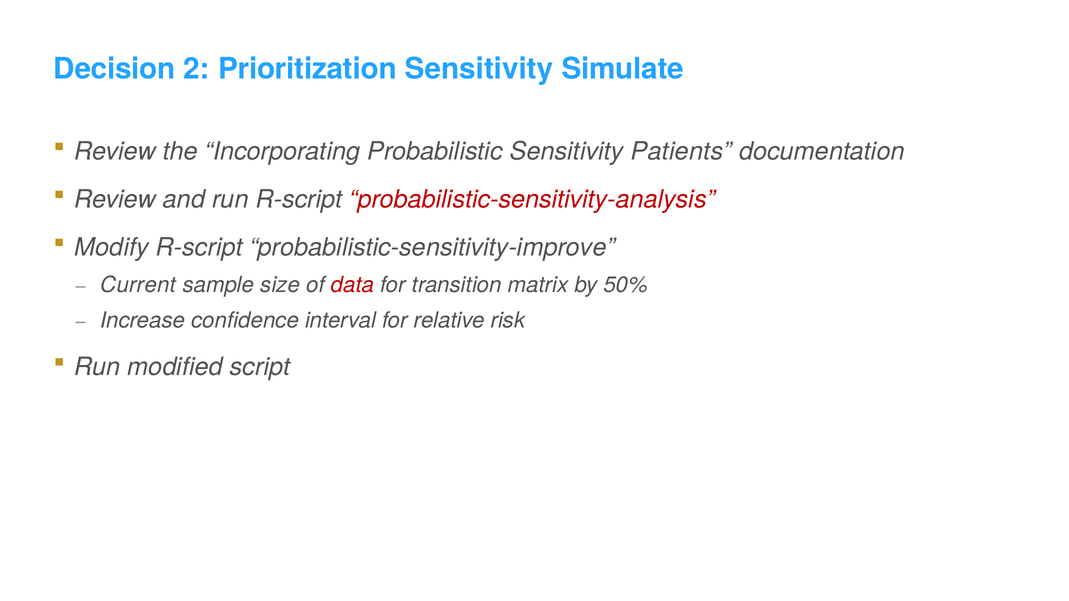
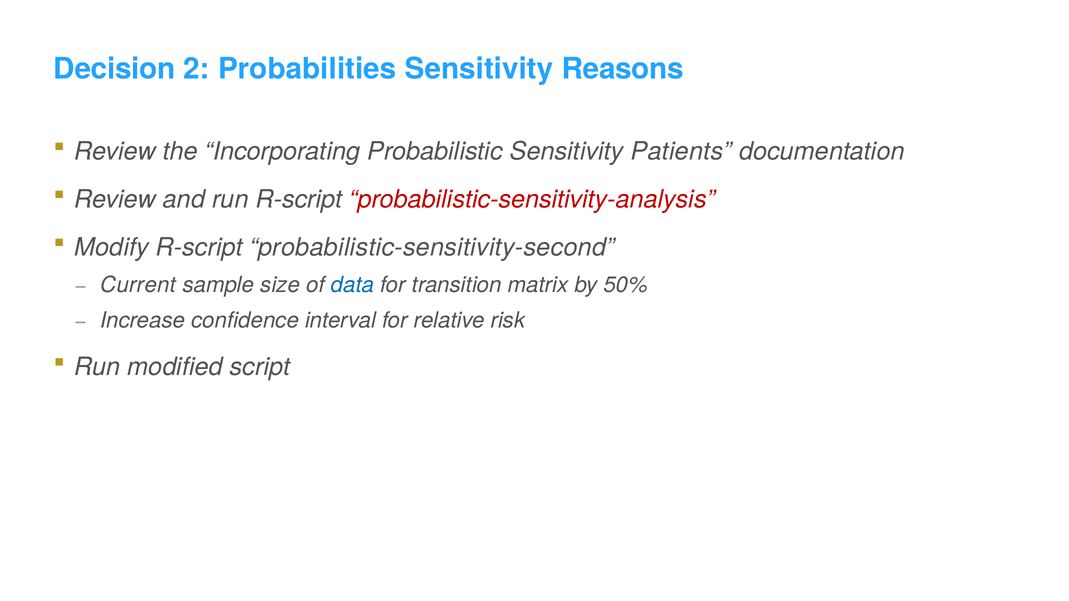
Prioritization: Prioritization -> Probabilities (307, 69)
Simulate: Simulate -> Reasons (623, 69)
probabilistic-sensitivity-improve: probabilistic-sensitivity-improve -> probabilistic-sensitivity-second (432, 248)
data colour: red -> blue (352, 285)
